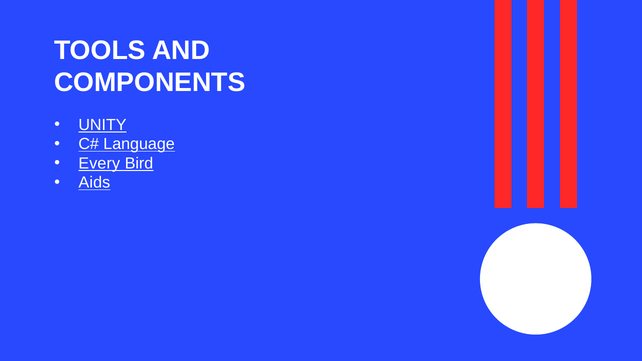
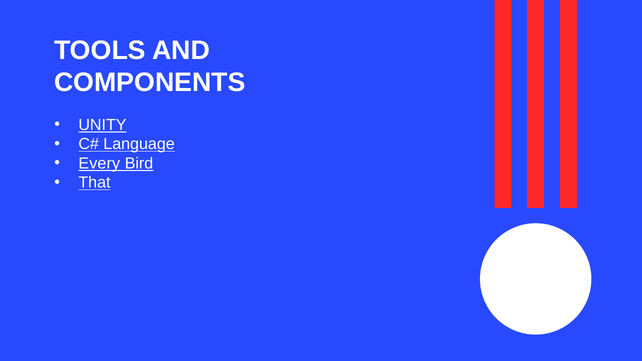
Aids: Aids -> That (94, 183)
